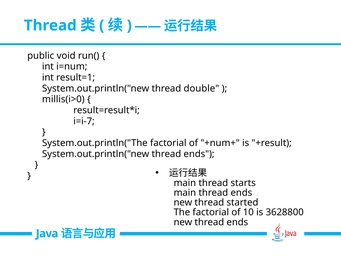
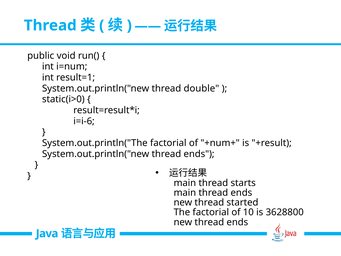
millis(i>0: millis(i>0 -> static(i>0 (63, 99)
i=i-7: i=i-7 -> i=i-6 (84, 121)
